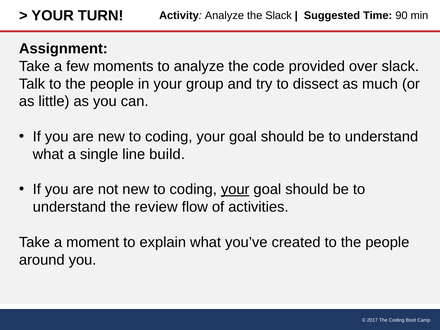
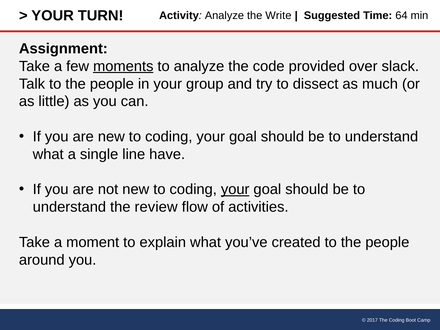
the Slack: Slack -> Write (278, 16)
90: 90 -> 64 (401, 16)
moments underline: none -> present (123, 66)
build: build -> have (167, 154)
